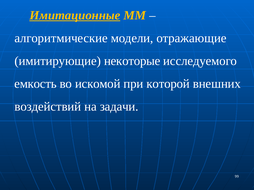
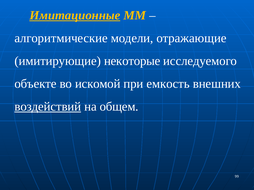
емкость: емкость -> объекте (35, 84)
которой: которой -> емкость (168, 84)
воздействий underline: none -> present (48, 107)
задачи: задачи -> общем (119, 107)
